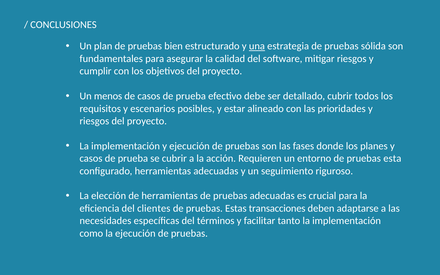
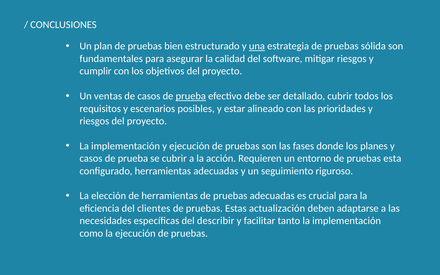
menos: menos -> ventas (108, 96)
prueba underline: none -> present (191, 96)
transacciones: transacciones -> actualización (277, 208)
términos: términos -> describir (216, 221)
